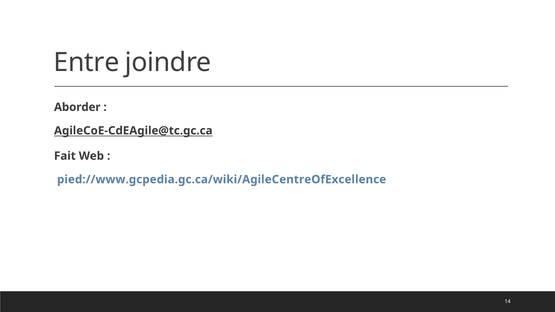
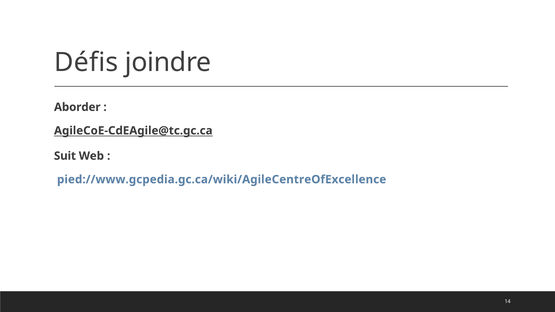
Entre: Entre -> Défis (86, 62)
Fait: Fait -> Suit (65, 156)
